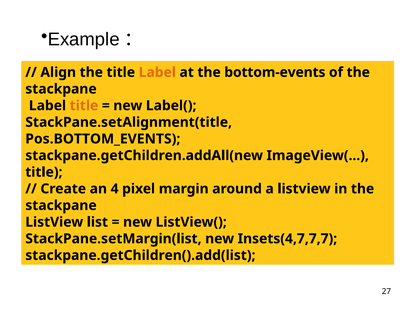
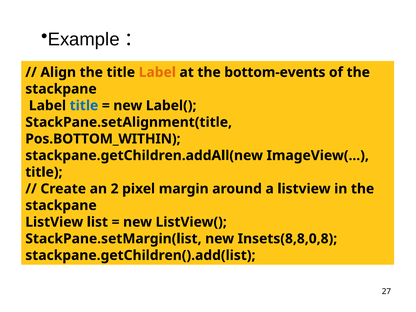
title colour: orange -> blue (84, 106)
Pos.BOTTOM_EVENTS: Pos.BOTTOM_EVENTS -> Pos.BOTTOM_WITHIN (103, 139)
4: 4 -> 2 (115, 189)
Insets(4,7,7,7: Insets(4,7,7,7 -> Insets(8,8,0,8 (287, 239)
